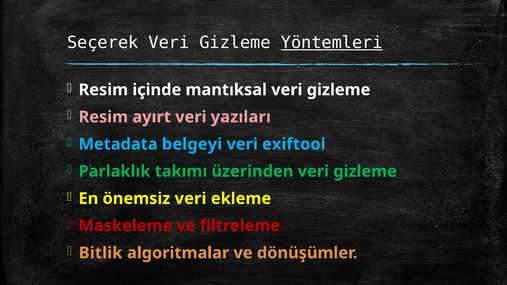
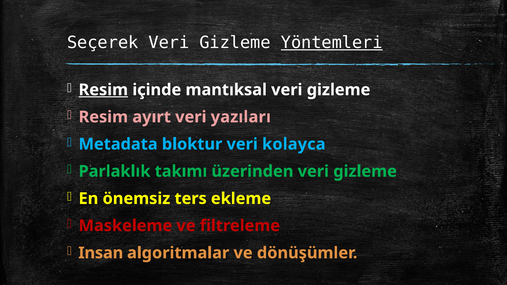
Resim underline: none -> present (103, 90)
belgeyi: belgeyi -> bloktur (192, 144)
exiftool: exiftool -> kolayca (294, 144)
önemsiz veri: veri -> ters (191, 199)
Bitlik: Bitlik -> Insan (101, 253)
